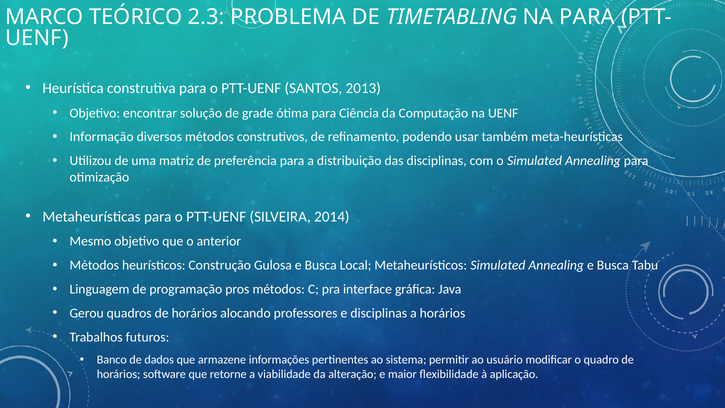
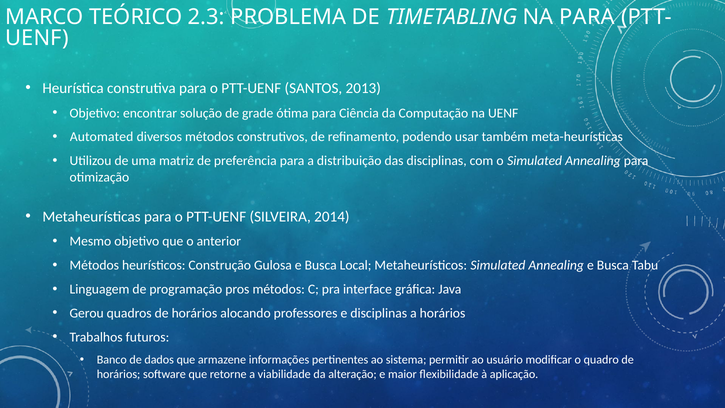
Informação: Informação -> Automated (102, 137)
